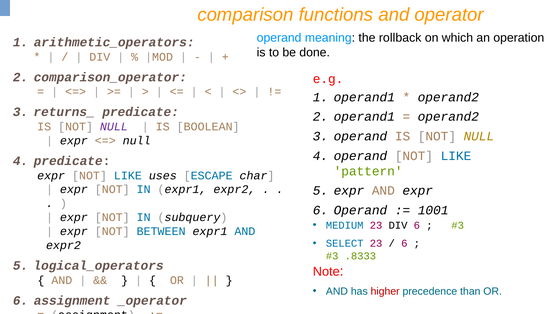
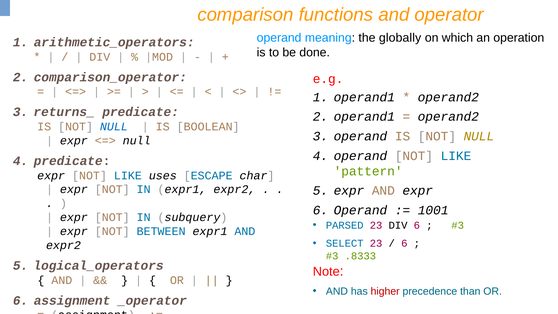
rollback: rollback -> globally (400, 38)
NULL colour: purple -> blue (114, 127)
MEDIUM: MEDIUM -> PARSED (345, 225)
